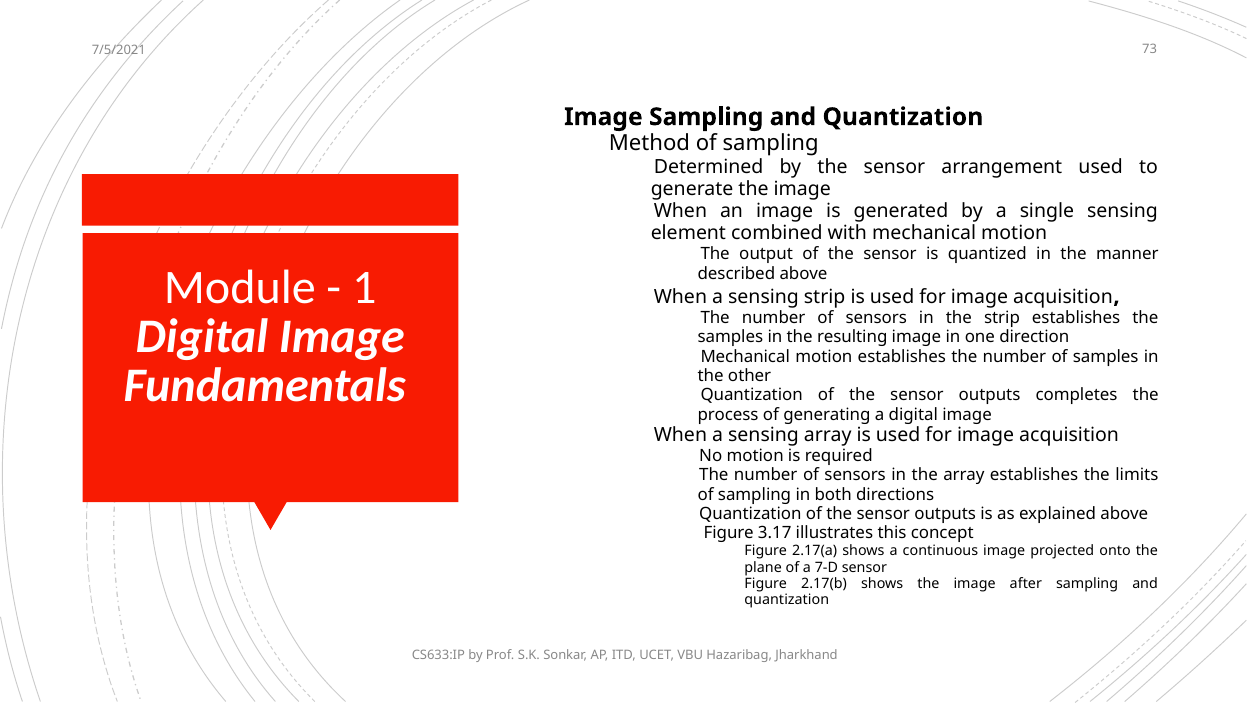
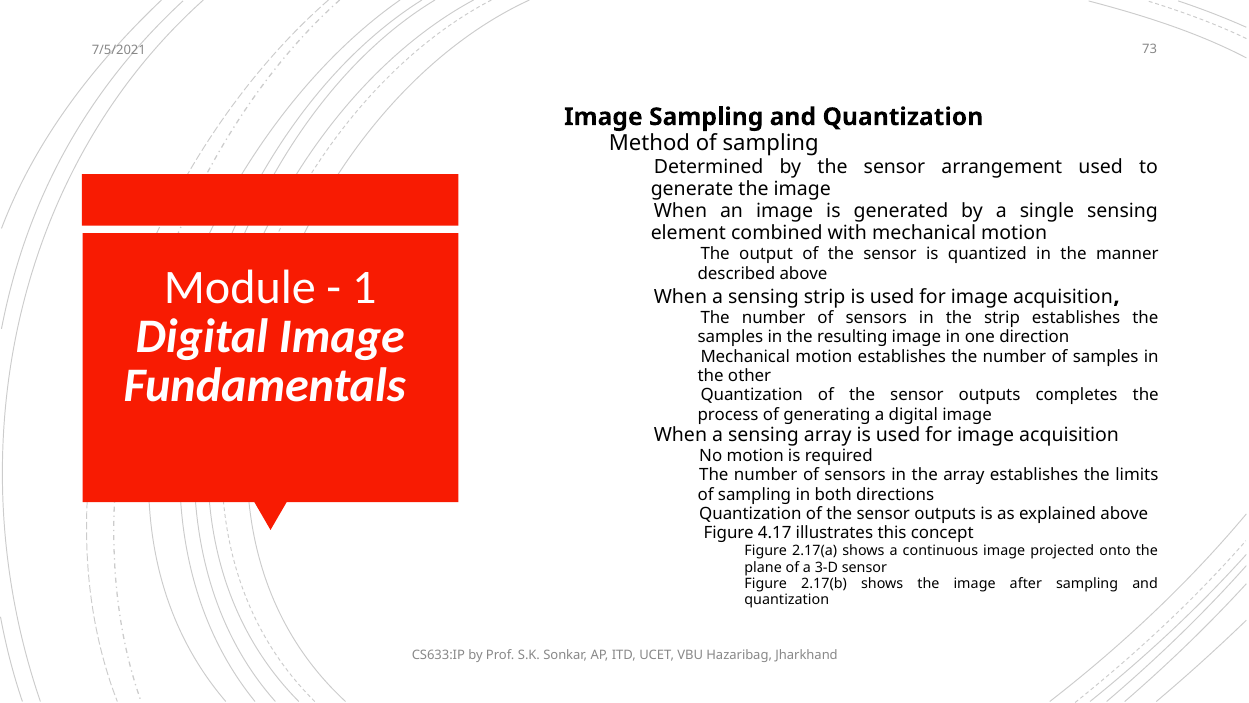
3.17: 3.17 -> 4.17 (775, 533)
7-D: 7-D -> 3-D (826, 567)
